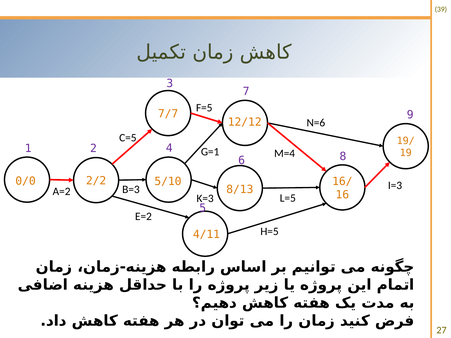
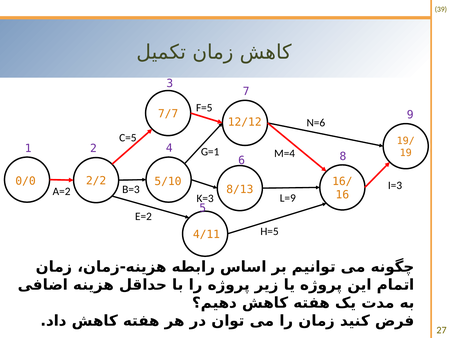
L=5: L=5 -> L=9 (288, 198)
